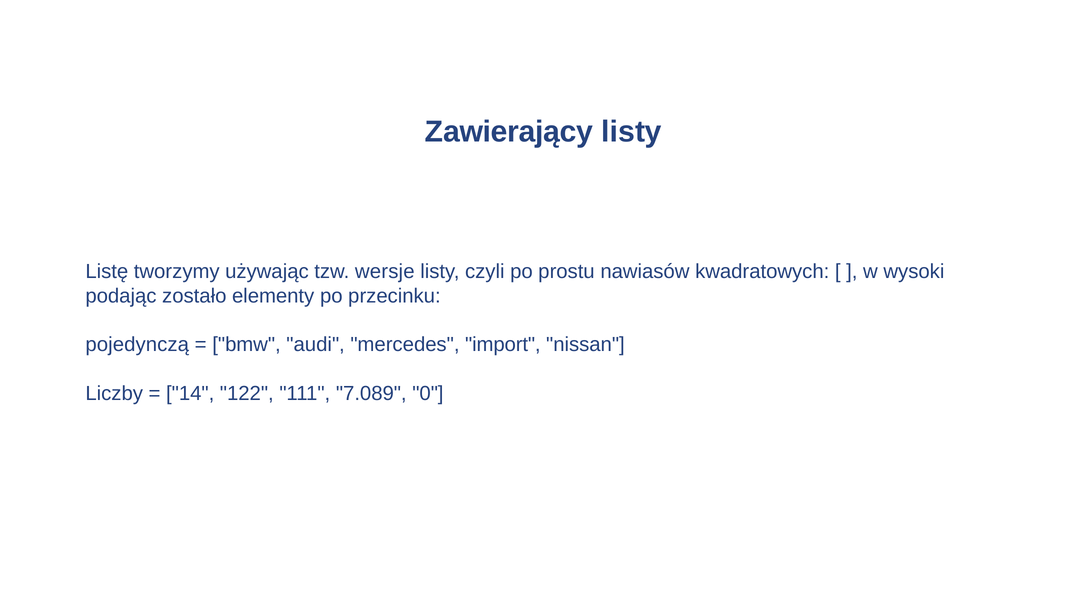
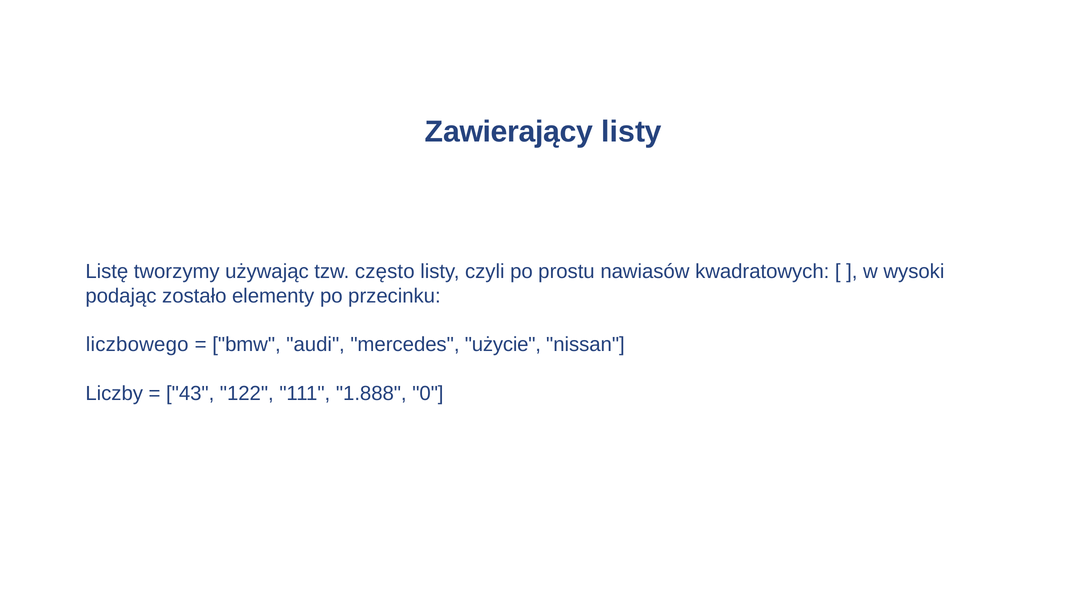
wersje: wersje -> często (385, 271)
pojedynczą: pojedynczą -> liczbowego (137, 345)
import: import -> użycie (503, 345)
14: 14 -> 43 (190, 394)
7.089: 7.089 -> 1.888 (371, 394)
